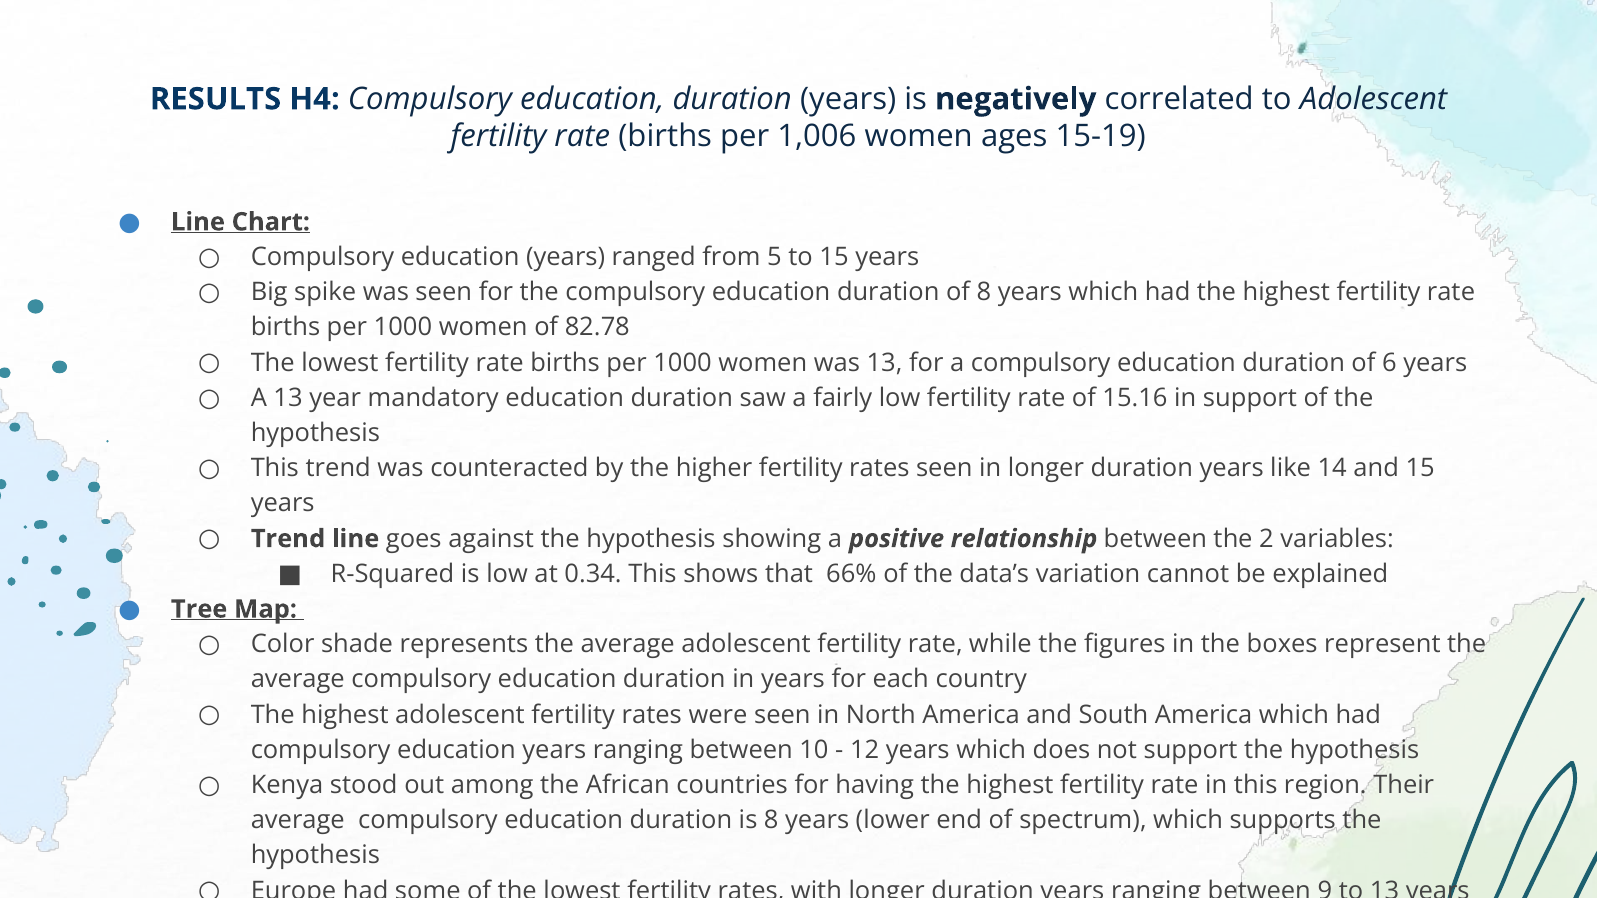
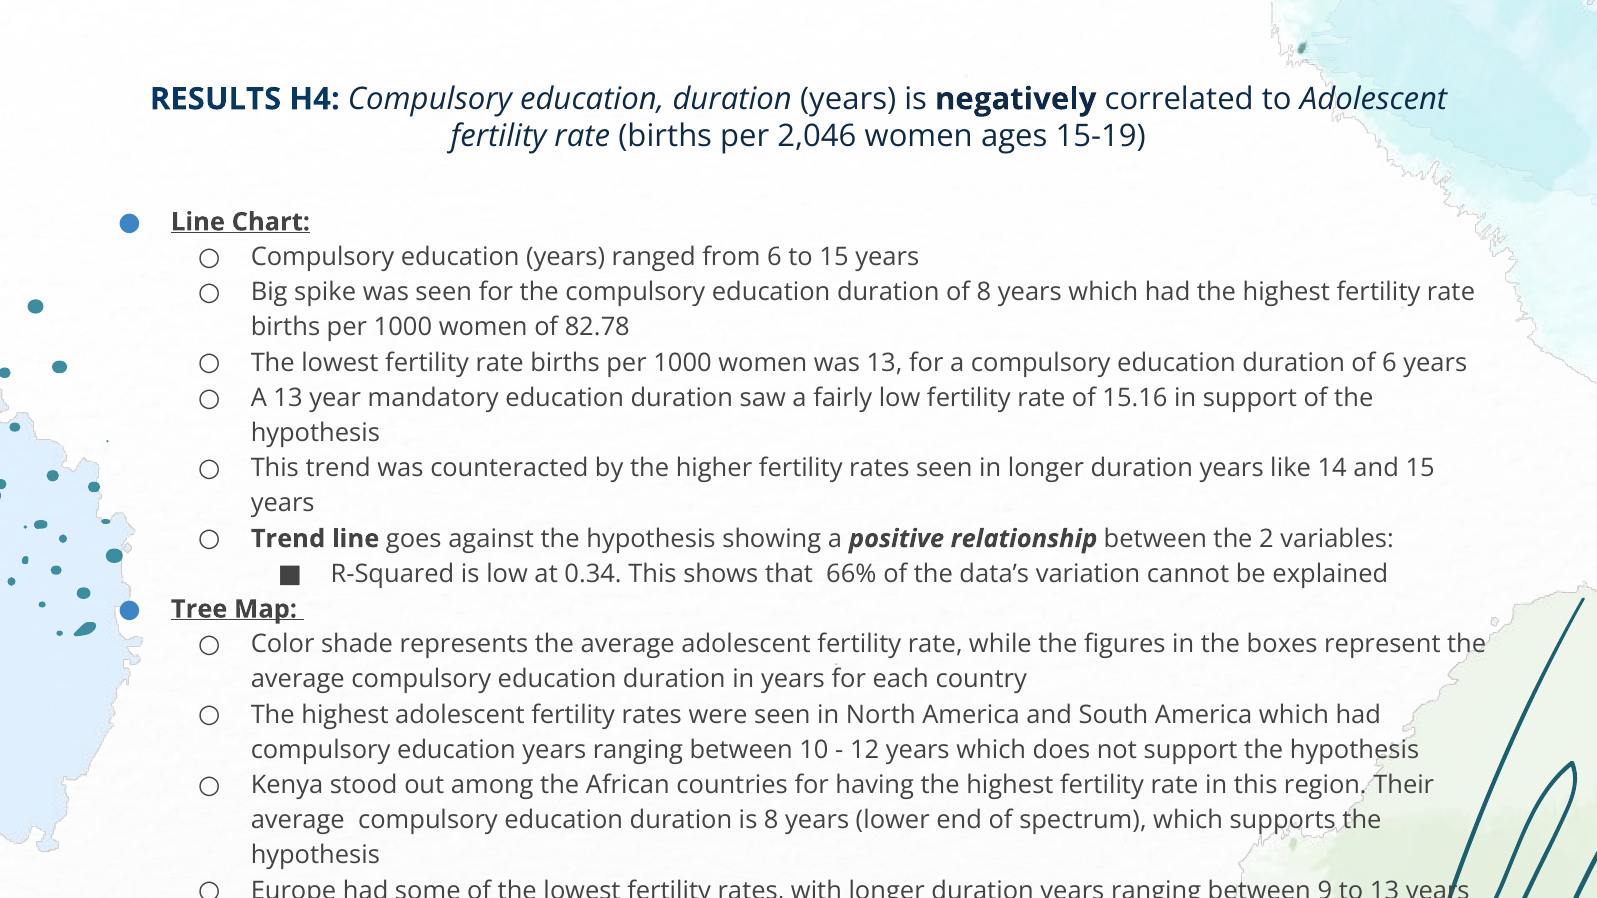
1,006: 1,006 -> 2,046 (817, 136)
from 5: 5 -> 6 (774, 257)
